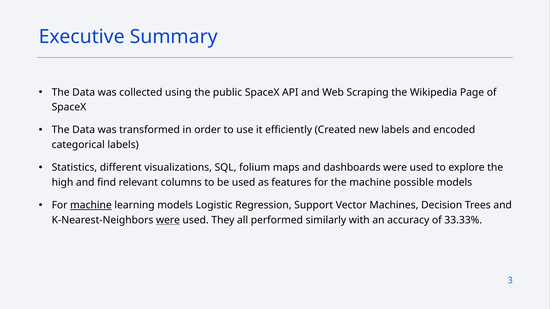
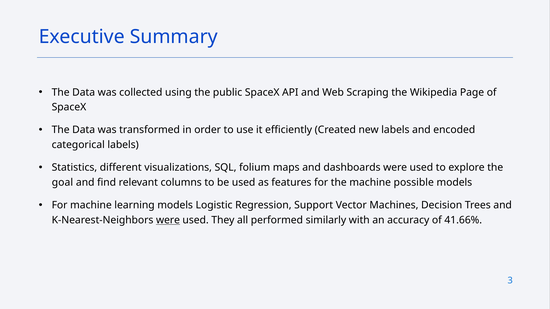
high: high -> goal (62, 183)
machine underline: present -> none (91, 206)
33.33%: 33.33% -> 41.66% (463, 220)
